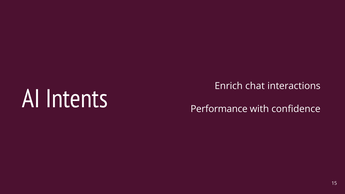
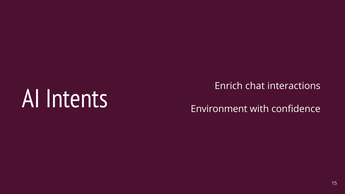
Performance: Performance -> Environment (219, 109)
